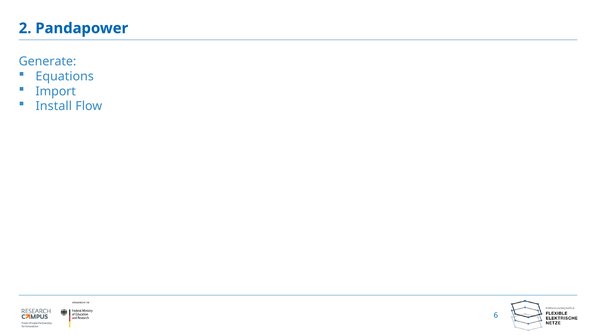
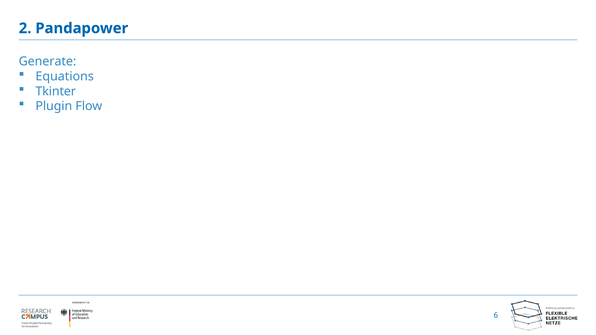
Import: Import -> Tkinter (56, 91)
Install: Install -> Plugin (54, 106)
